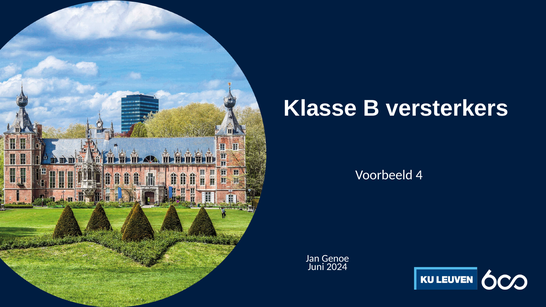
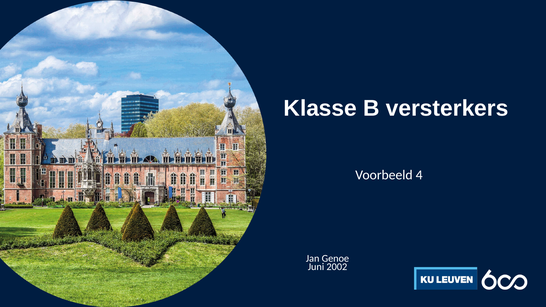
2024: 2024 -> 2002 (337, 267)
